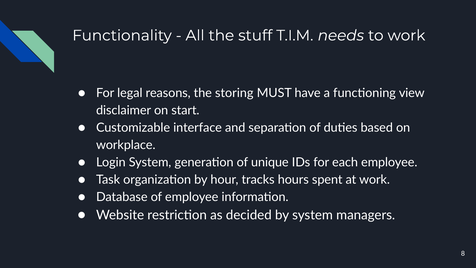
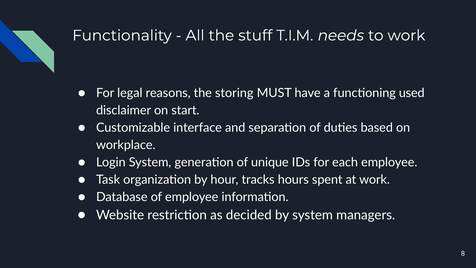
view: view -> used (412, 93)
